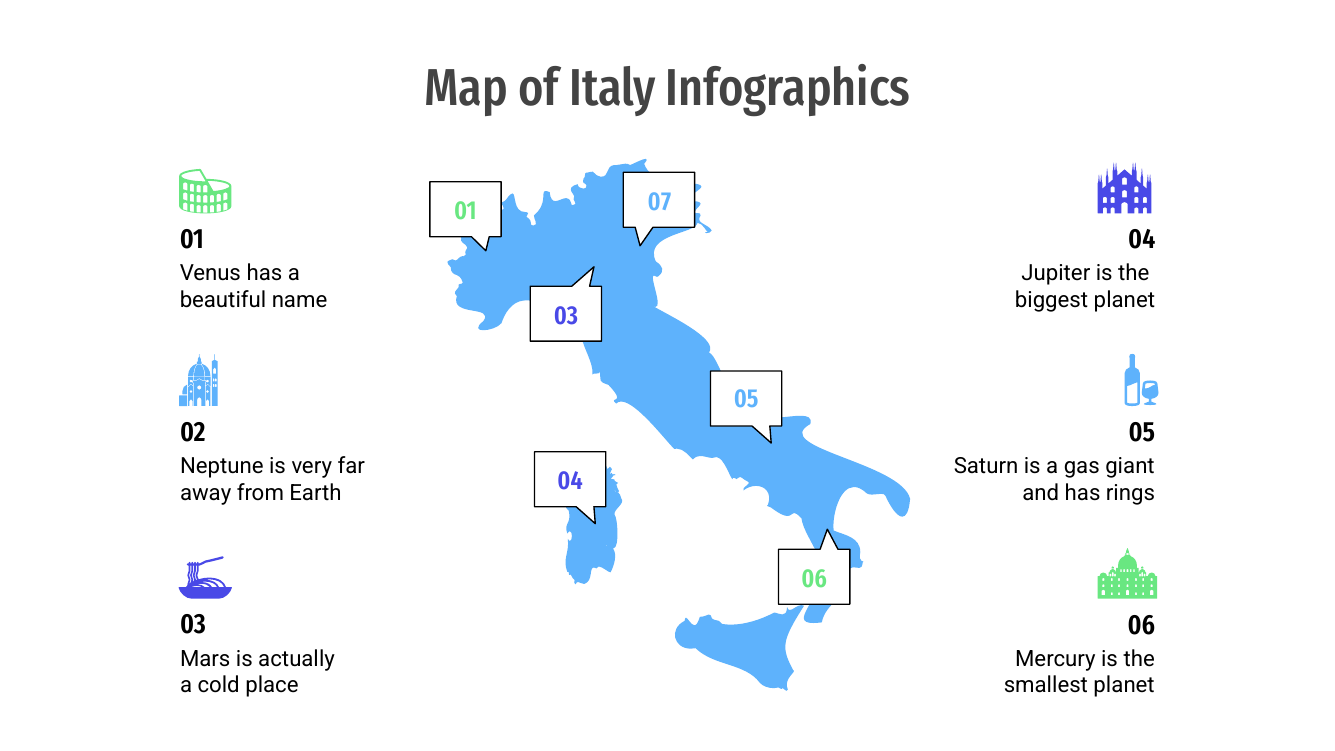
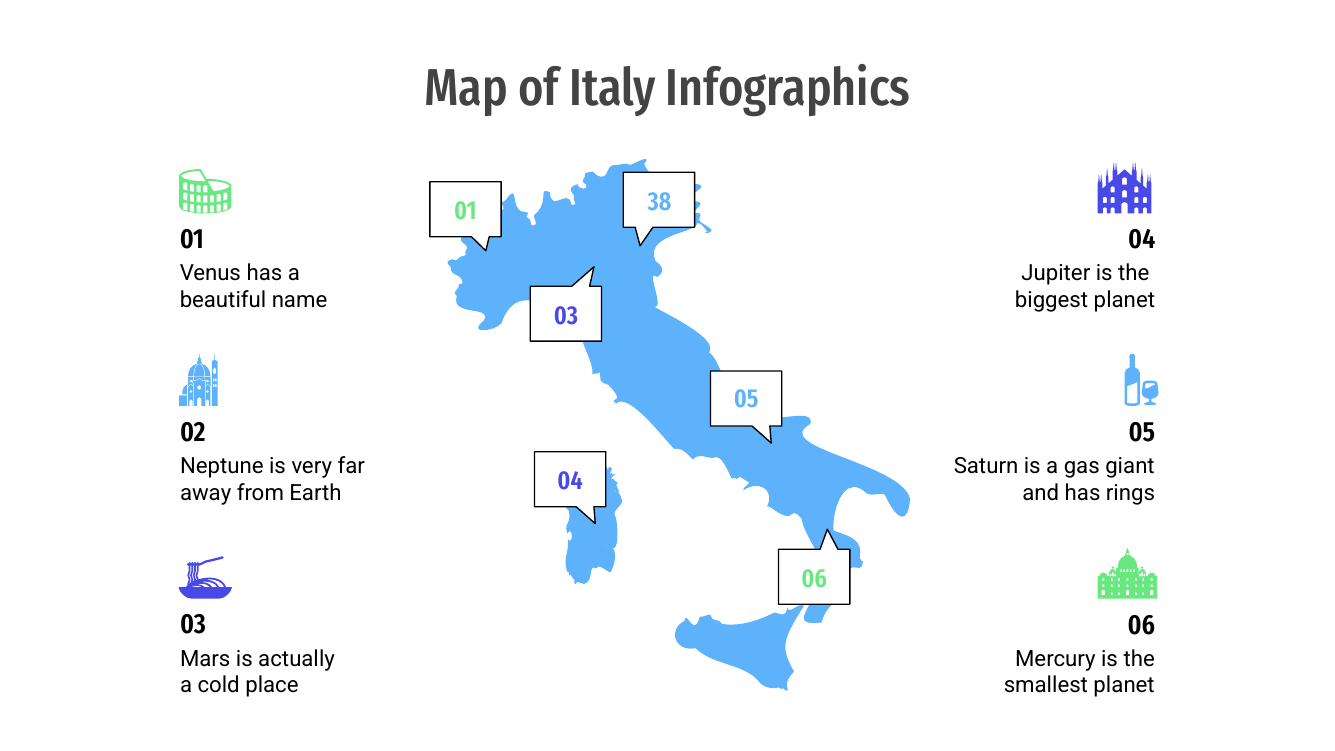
07: 07 -> 38 (660, 202)
